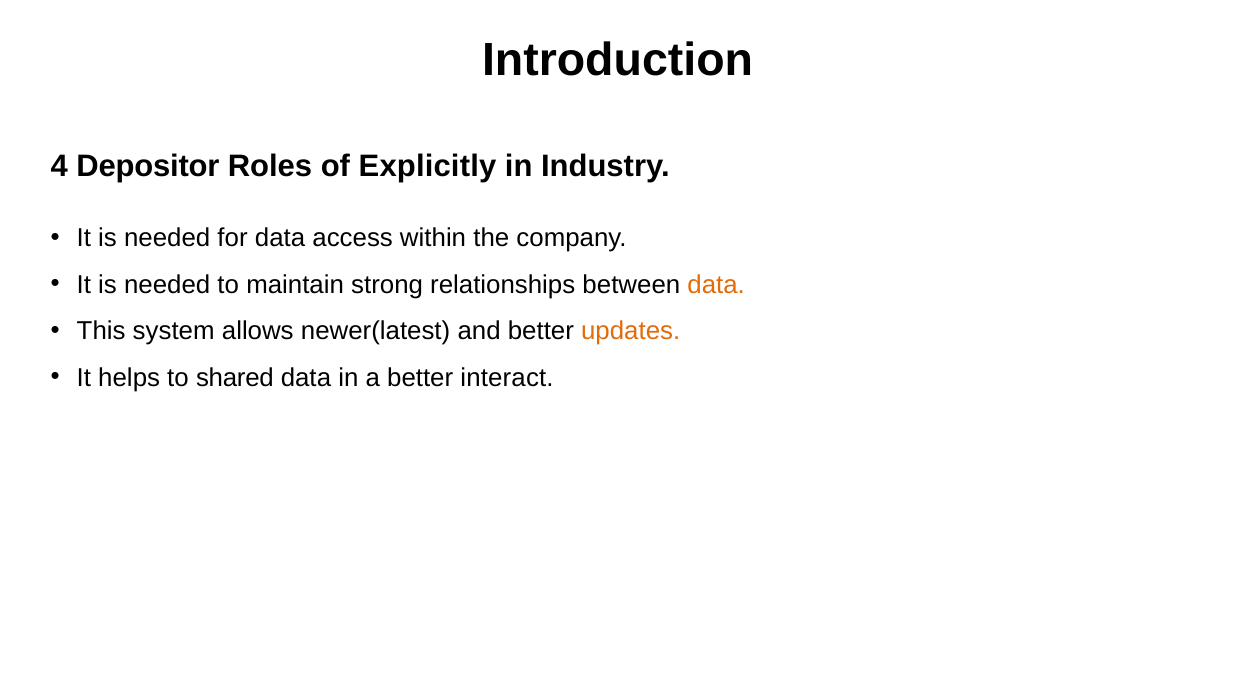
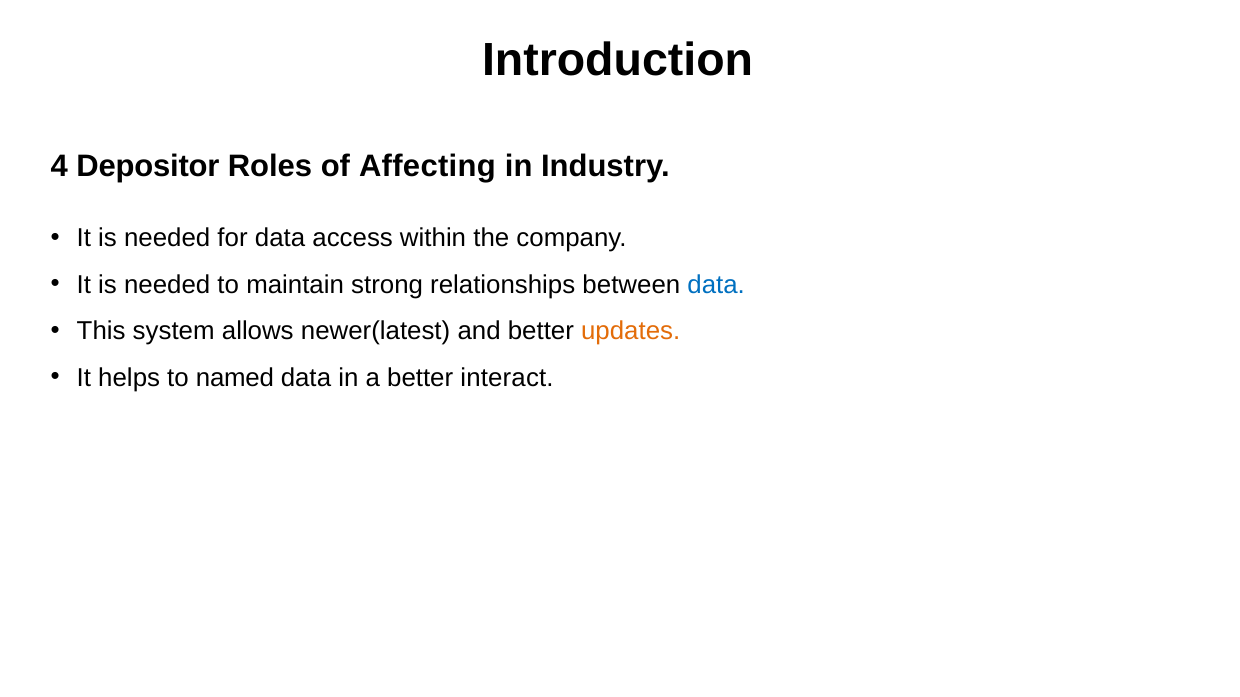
Explicitly: Explicitly -> Affecting (427, 166)
data colour: orange -> blue (716, 285)
shared: shared -> named (235, 378)
